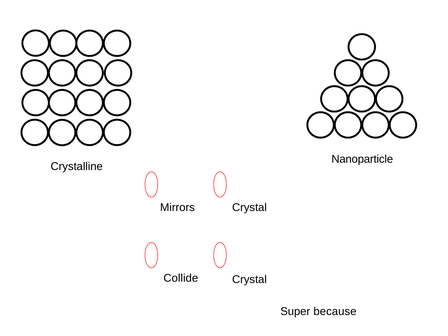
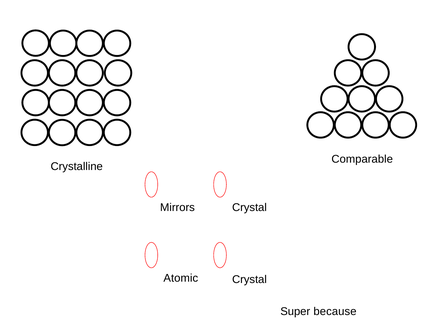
Nanoparticle: Nanoparticle -> Comparable (362, 159)
Collide: Collide -> Atomic (181, 278)
